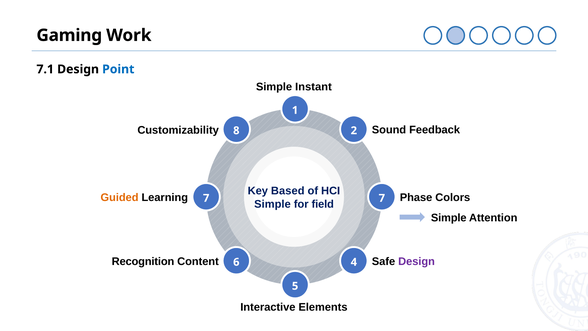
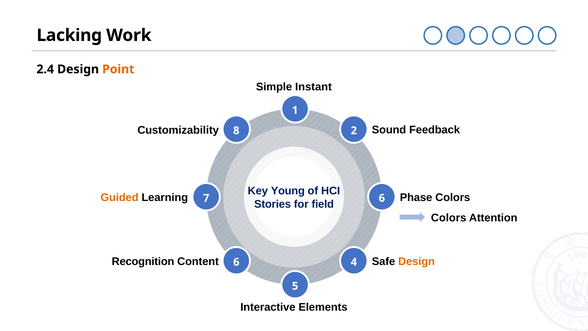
Gaming: Gaming -> Lacking (69, 35)
7.1: 7.1 -> 2.4 (45, 69)
Point colour: blue -> orange (118, 69)
Based: Based -> Young (288, 191)
7 7: 7 -> 6 (382, 198)
Simple: Simple -> Stories (273, 204)
Simple: Simple -> Colors (449, 218)
Design colour: purple -> orange (417, 261)
